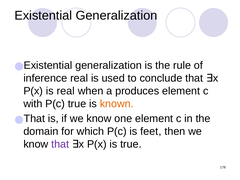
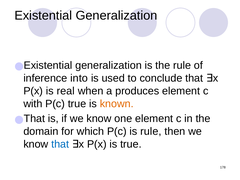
inference real: real -> into (79, 78)
is feet: feet -> rule (151, 131)
that colour: purple -> blue (60, 144)
